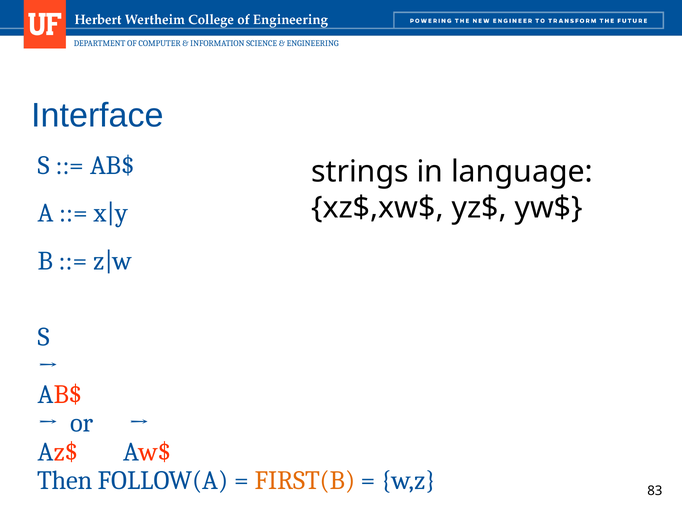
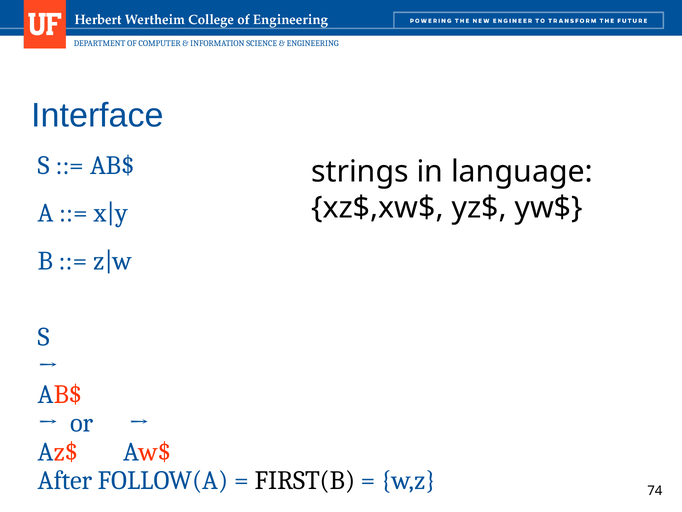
Then: Then -> After (65, 480)
FIRST(B colour: orange -> black (305, 480)
83: 83 -> 74 (655, 490)
